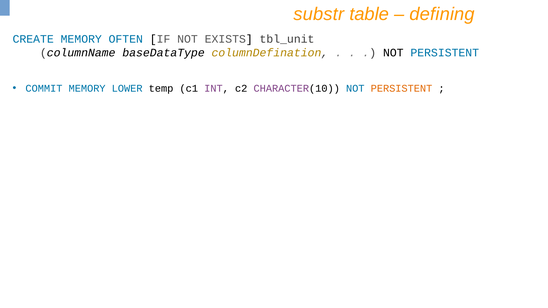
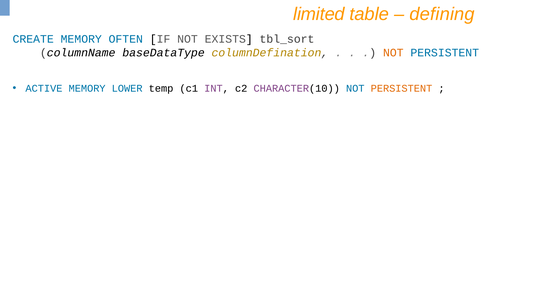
substr: substr -> limited (319, 14)
tbl_unit: tbl_unit -> tbl_sort (287, 39)
NOT colour: black -> orange (393, 53)
COMMIT: COMMIT -> ACTIVE (44, 89)
